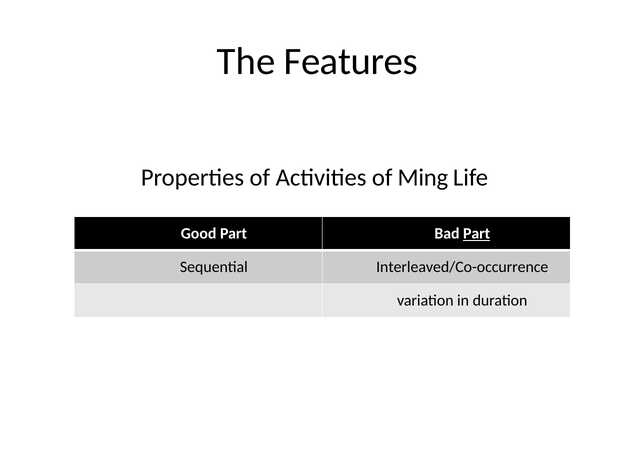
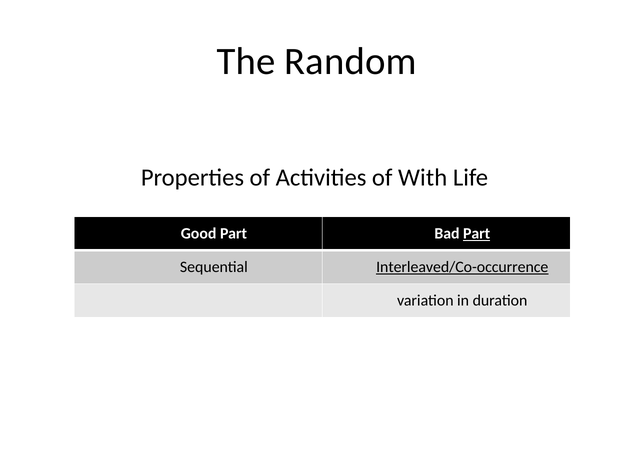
Features: Features -> Random (350, 61)
Ming: Ming -> With (423, 177)
Interleaved/Co-occurrence underline: none -> present (462, 267)
